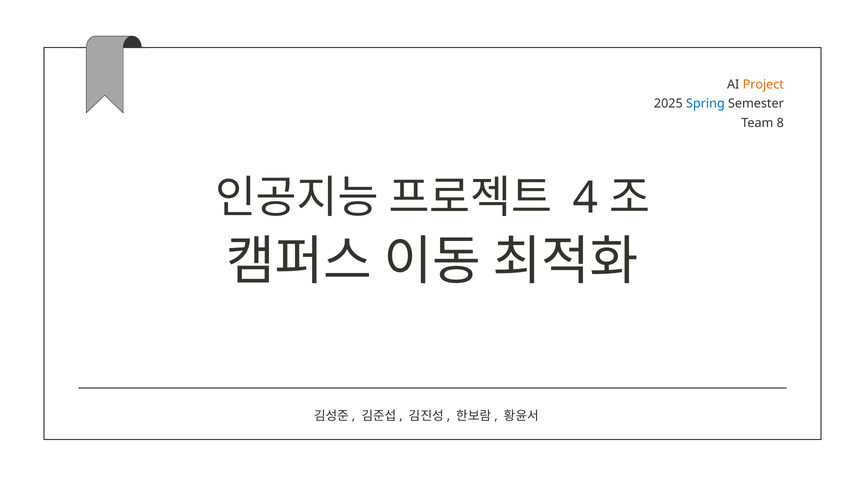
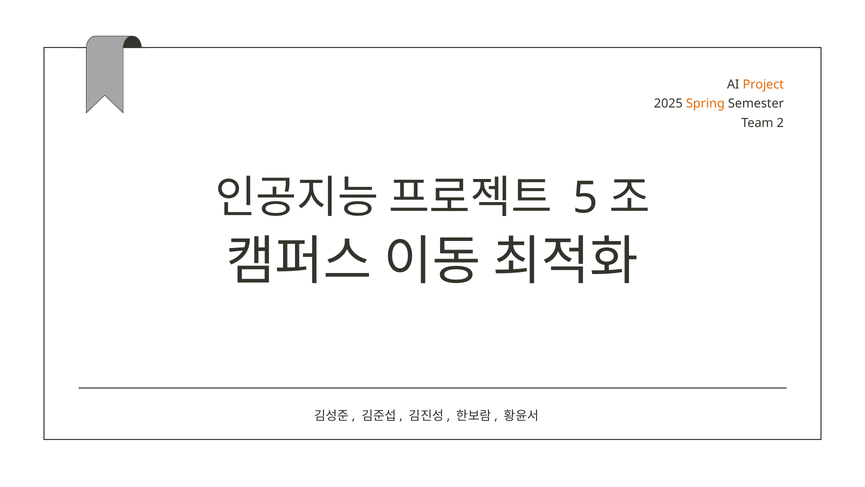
Spring colour: blue -> orange (705, 104)
8: 8 -> 2 (780, 123)
4: 4 -> 5 (586, 198)
